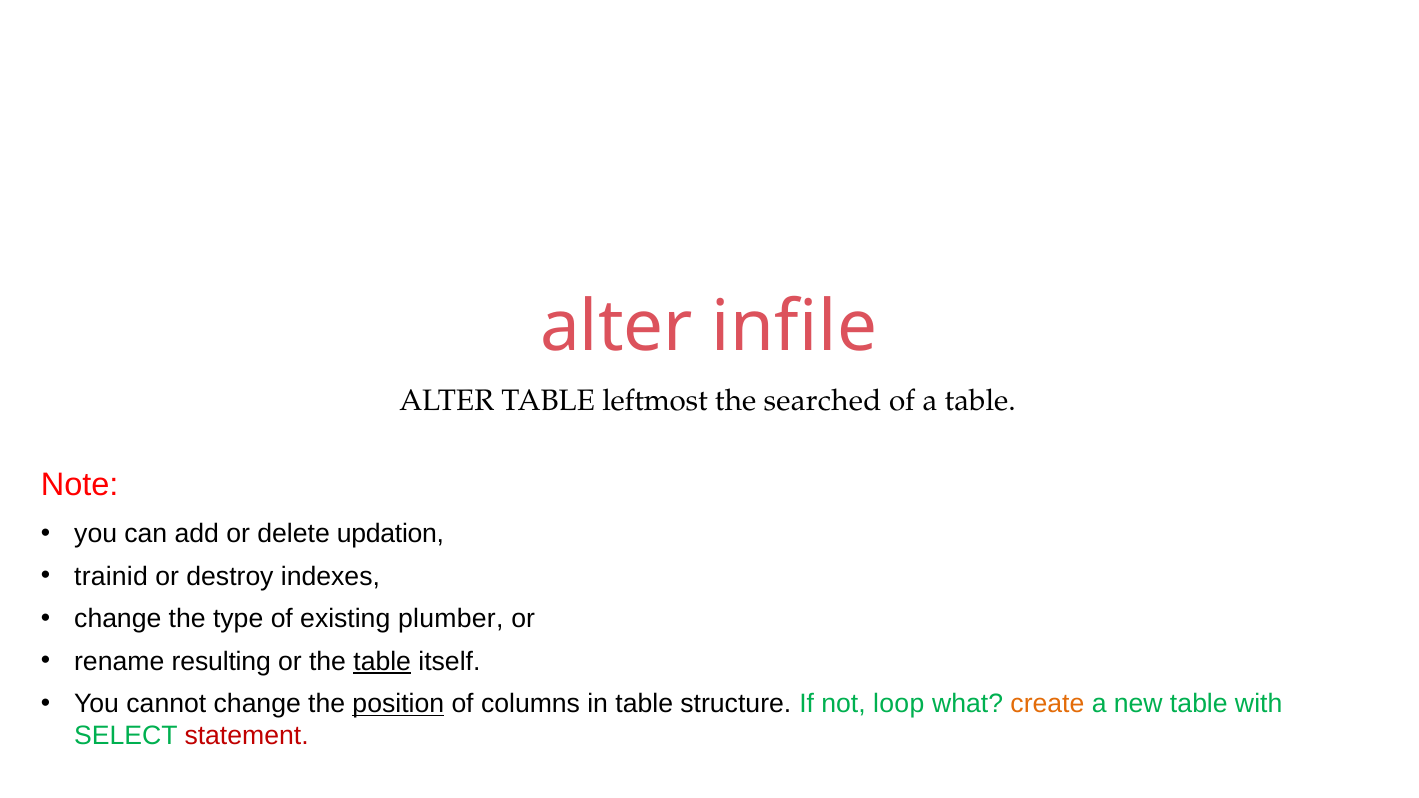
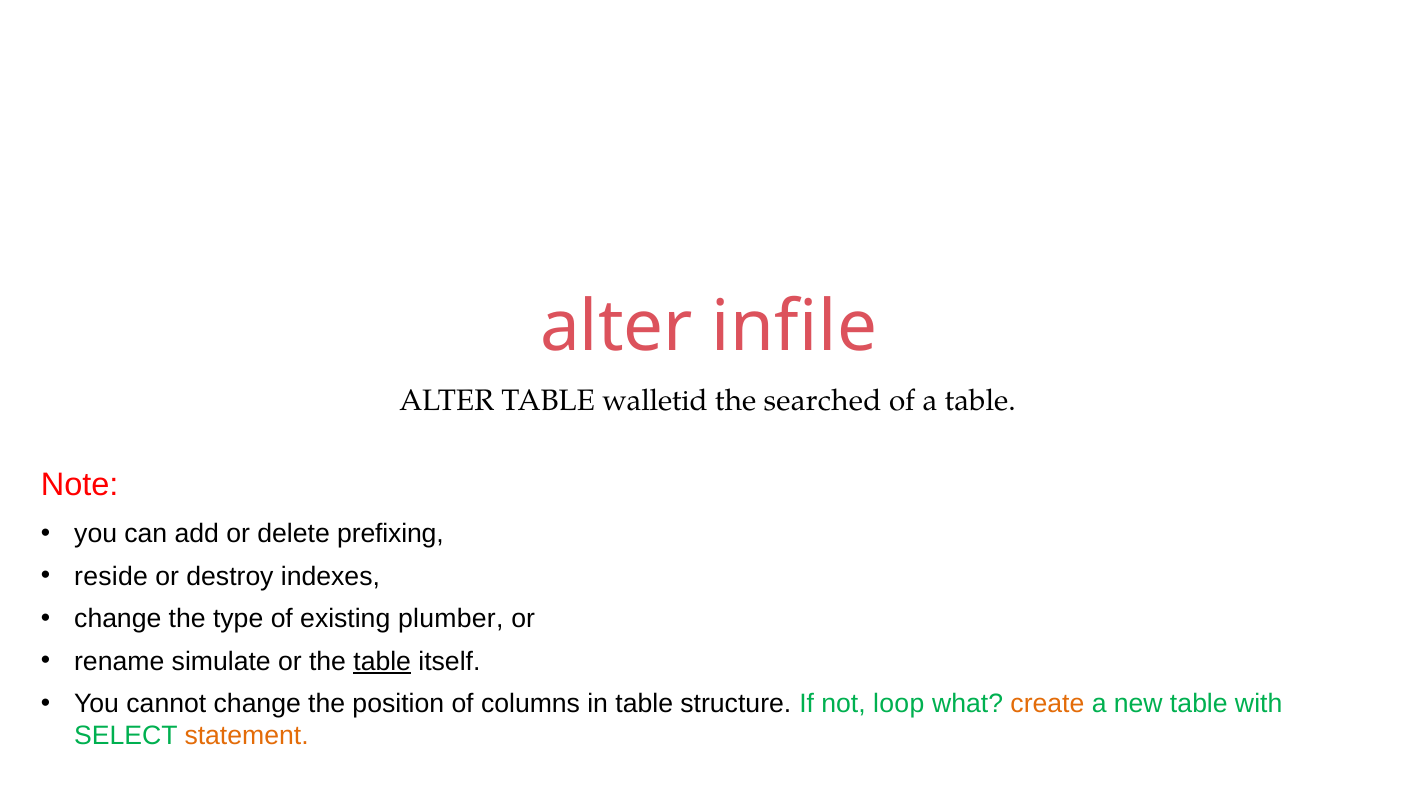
leftmost: leftmost -> walletid (655, 401)
updation: updation -> prefixing (390, 534)
trainid: trainid -> reside (111, 577)
resulting: resulting -> simulate (221, 662)
position underline: present -> none (398, 704)
statement colour: red -> orange (247, 736)
